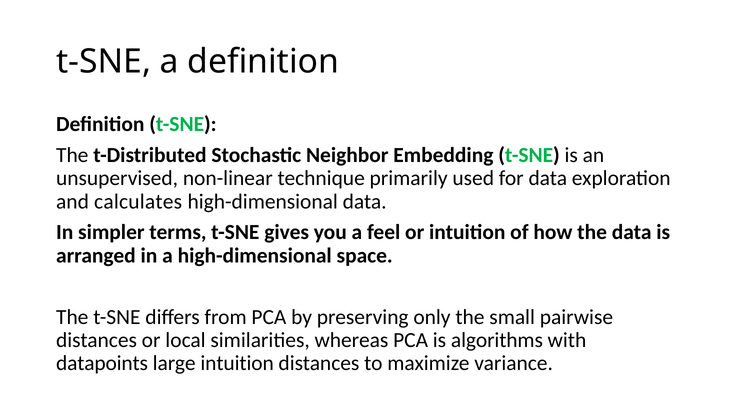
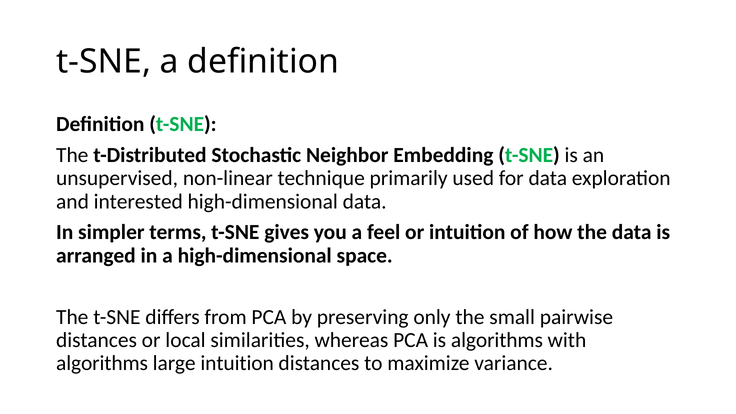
calculates: calculates -> interested (138, 201)
datapoints: datapoints -> algorithms (102, 363)
